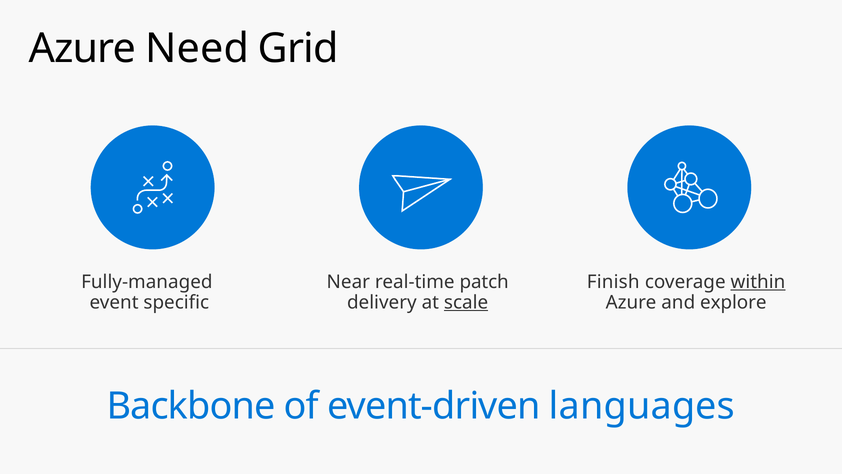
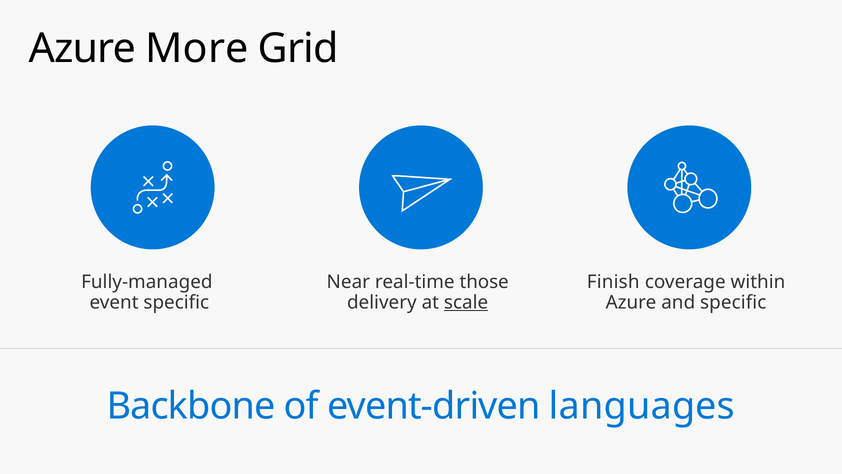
Need: Need -> More (197, 48)
patch: patch -> those (484, 282)
within underline: present -> none (758, 282)
and explore: explore -> specific (733, 302)
